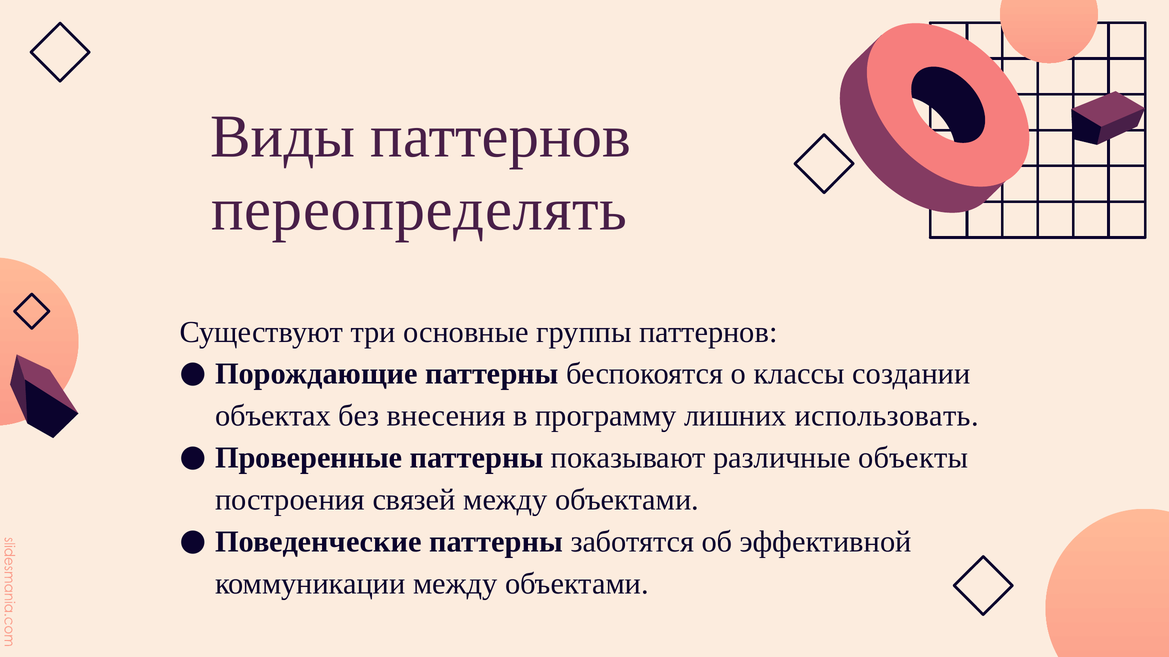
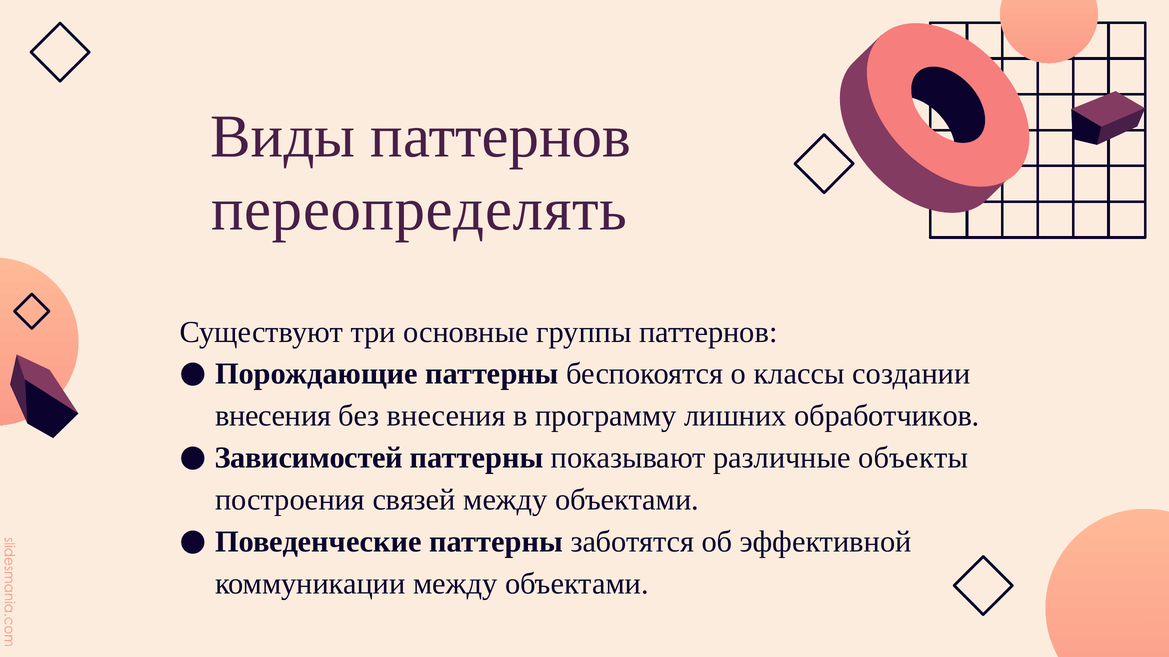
объектах: объектах -> внесения (273, 416)
использовать: использовать -> обработчиков (887, 416)
Проверенные: Проверенные -> Зависимостей (309, 458)
